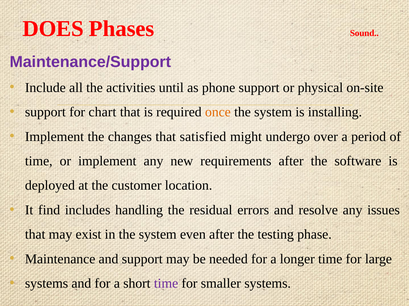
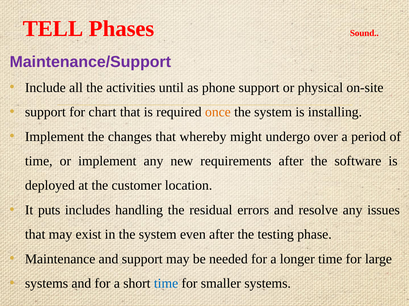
DOES: DOES -> TELL (53, 29)
satisfied: satisfied -> whereby (203, 137)
find: find -> puts (49, 210)
time colour: purple -> blue (166, 284)
